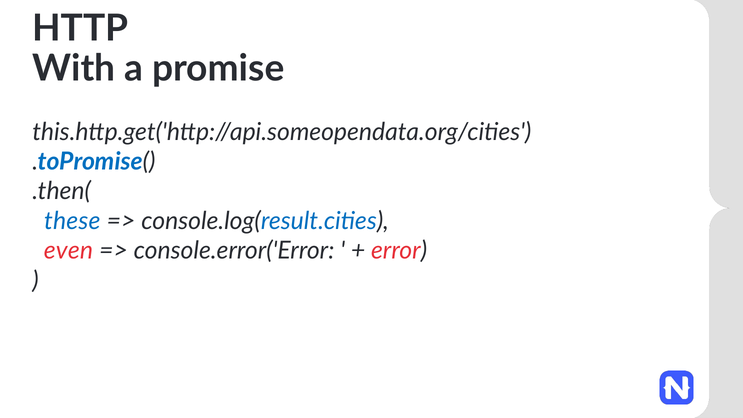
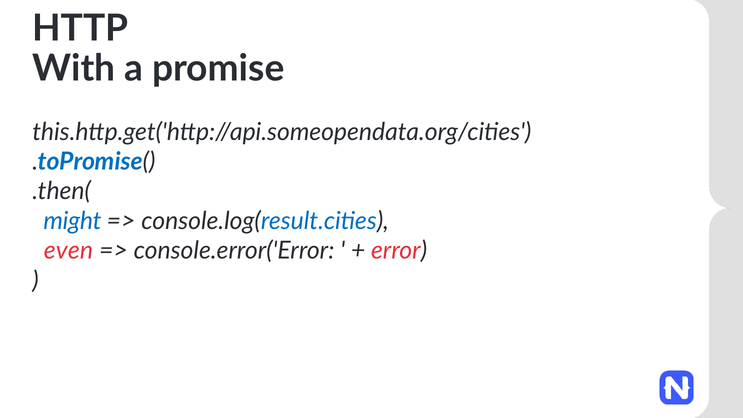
these: these -> might (72, 221)
